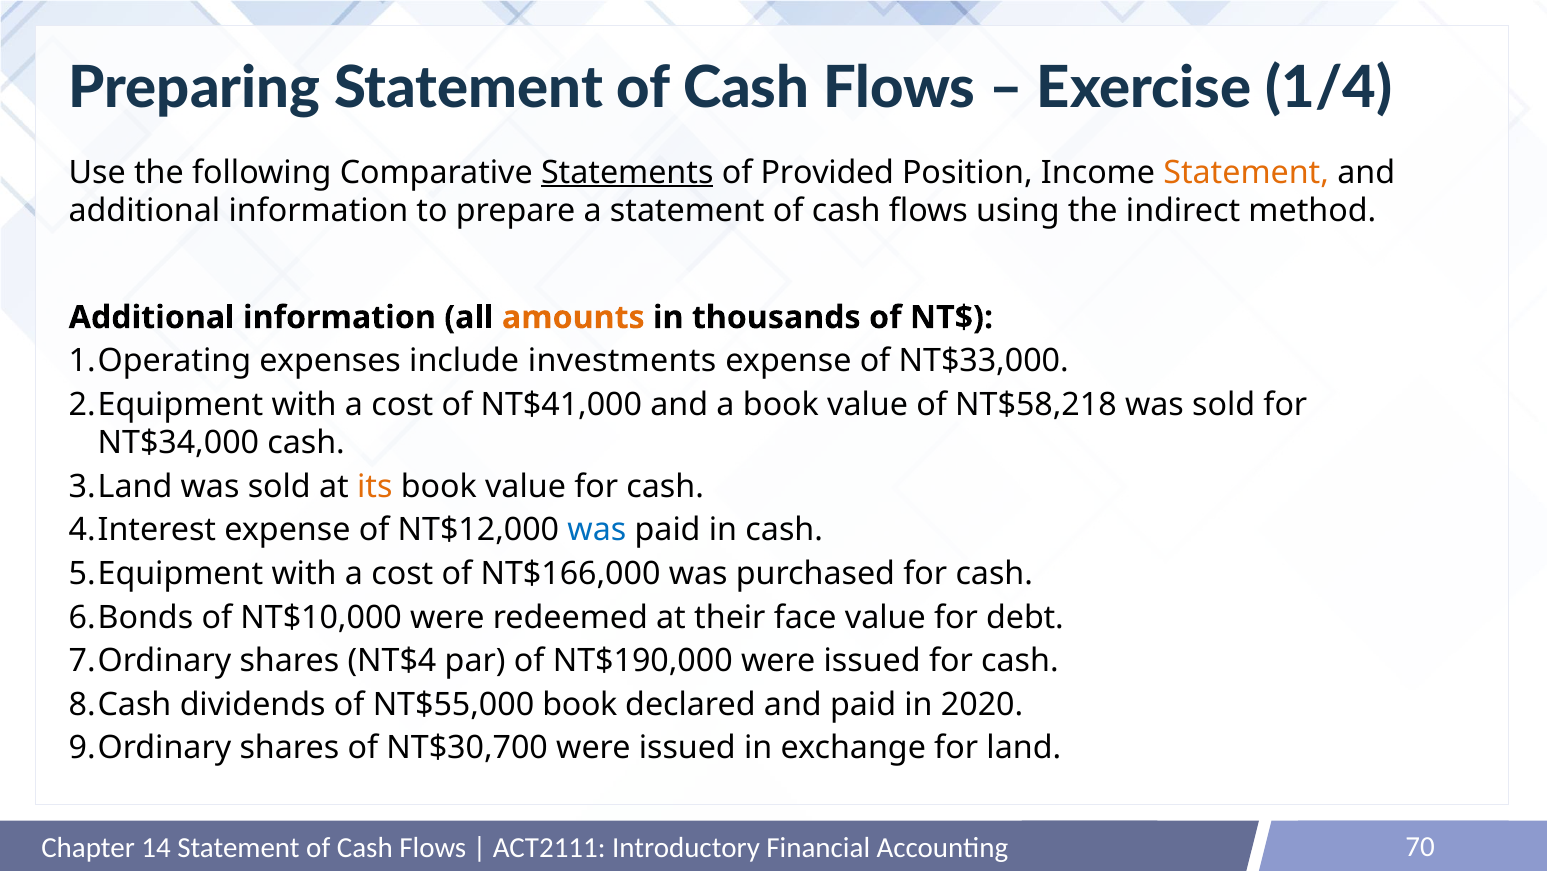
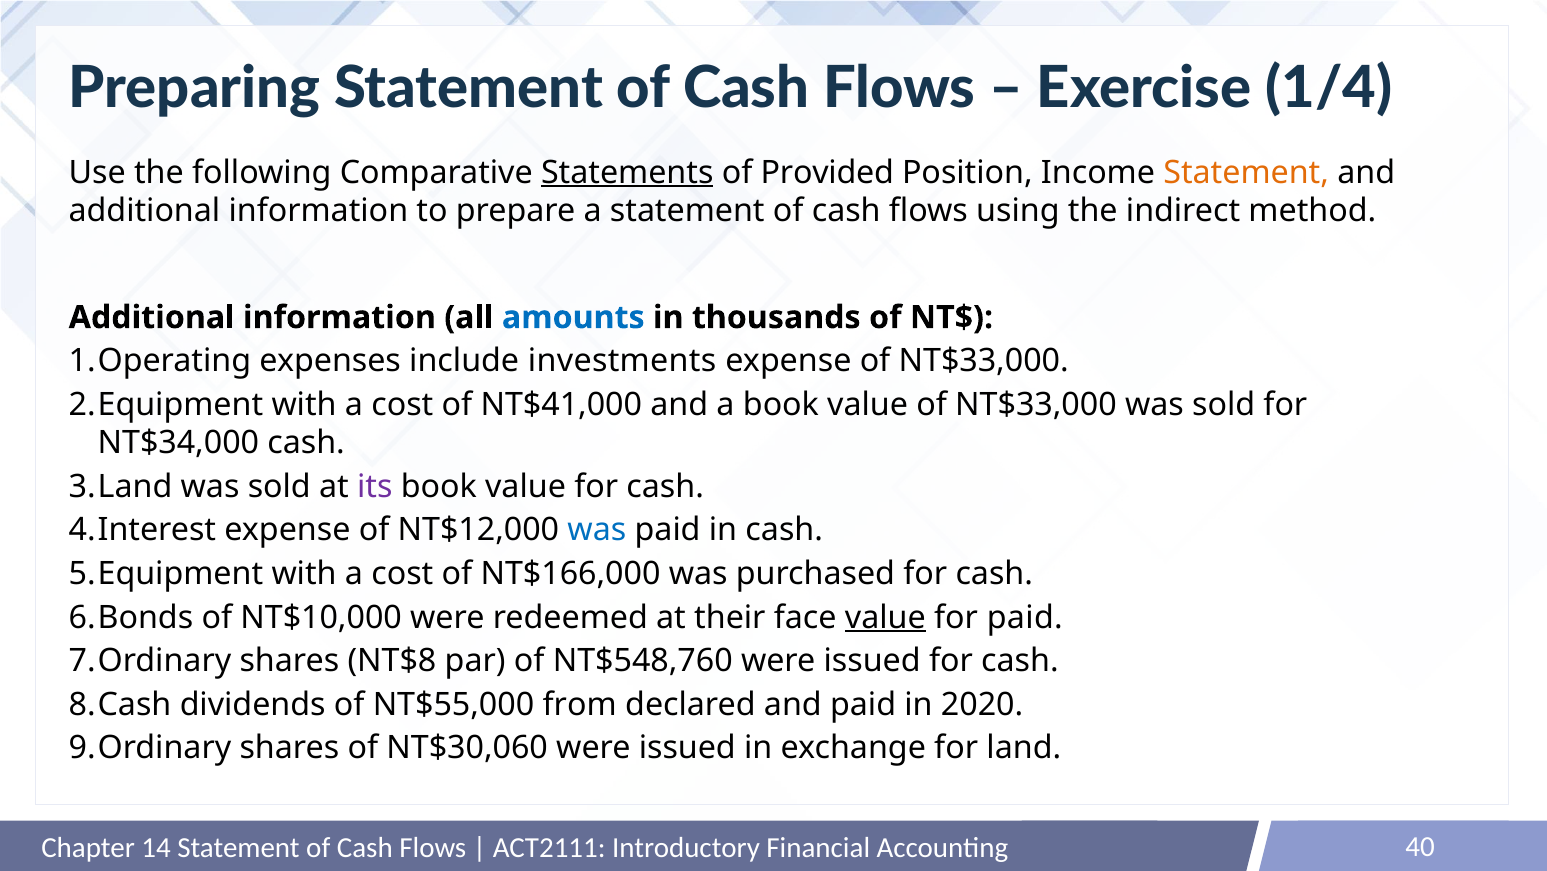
amounts colour: orange -> blue (573, 317)
value of NT$58,218: NT$58,218 -> NT$33,000 (1036, 404)
its colour: orange -> purple (375, 486)
value underline: none -> present (885, 617)
for debt: debt -> paid (1025, 617)
NT$4: NT$4 -> NT$8 (392, 660)
NT$190,000: NT$190,000 -> NT$548,760 (643, 660)
NT$55,000 book: book -> from (580, 704)
NT$30,700: NT$30,700 -> NT$30,060 (467, 747)
70: 70 -> 40 (1420, 846)
